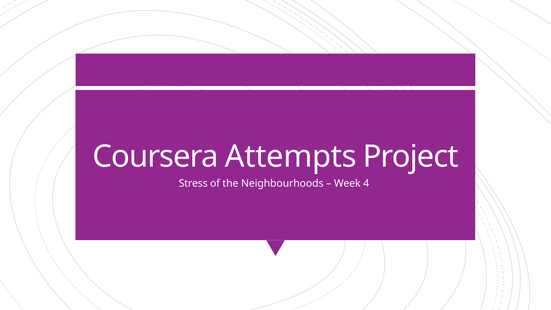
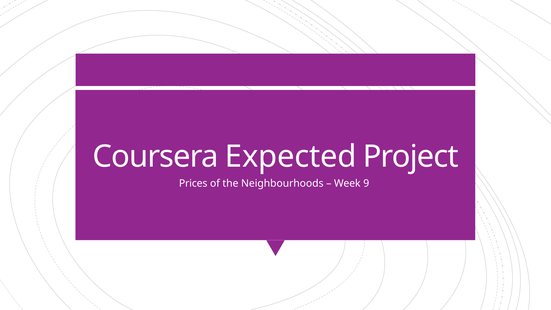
Attempts: Attempts -> Expected (291, 157)
Stress: Stress -> Prices (193, 183)
4: 4 -> 9 (366, 183)
